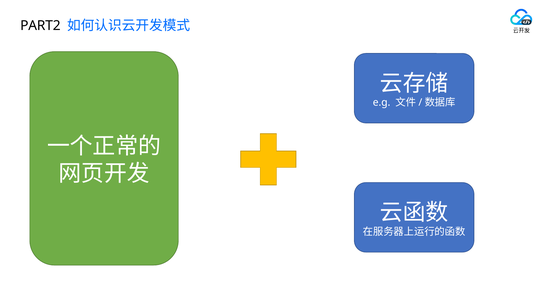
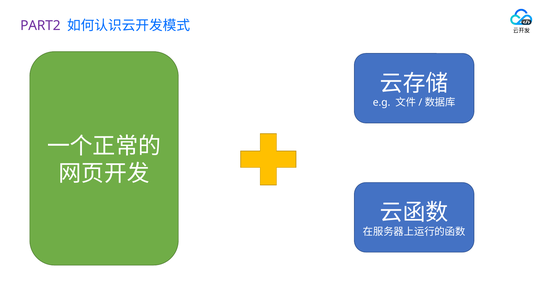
PART2 colour: black -> purple (40, 25)
